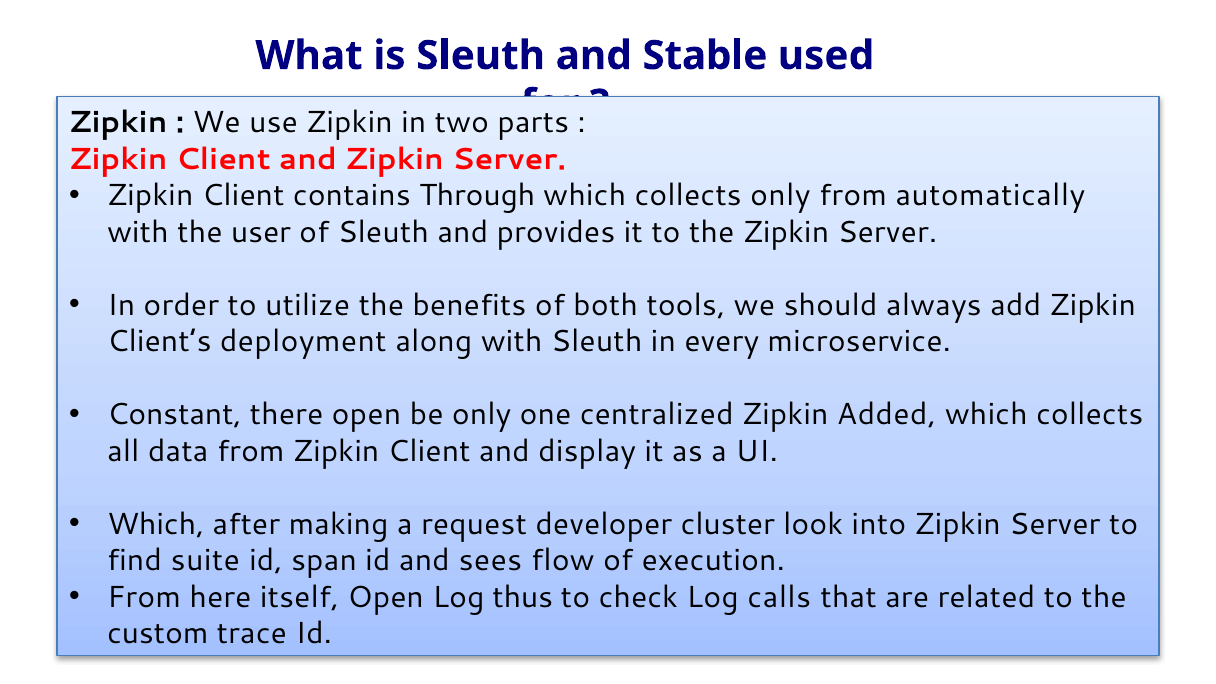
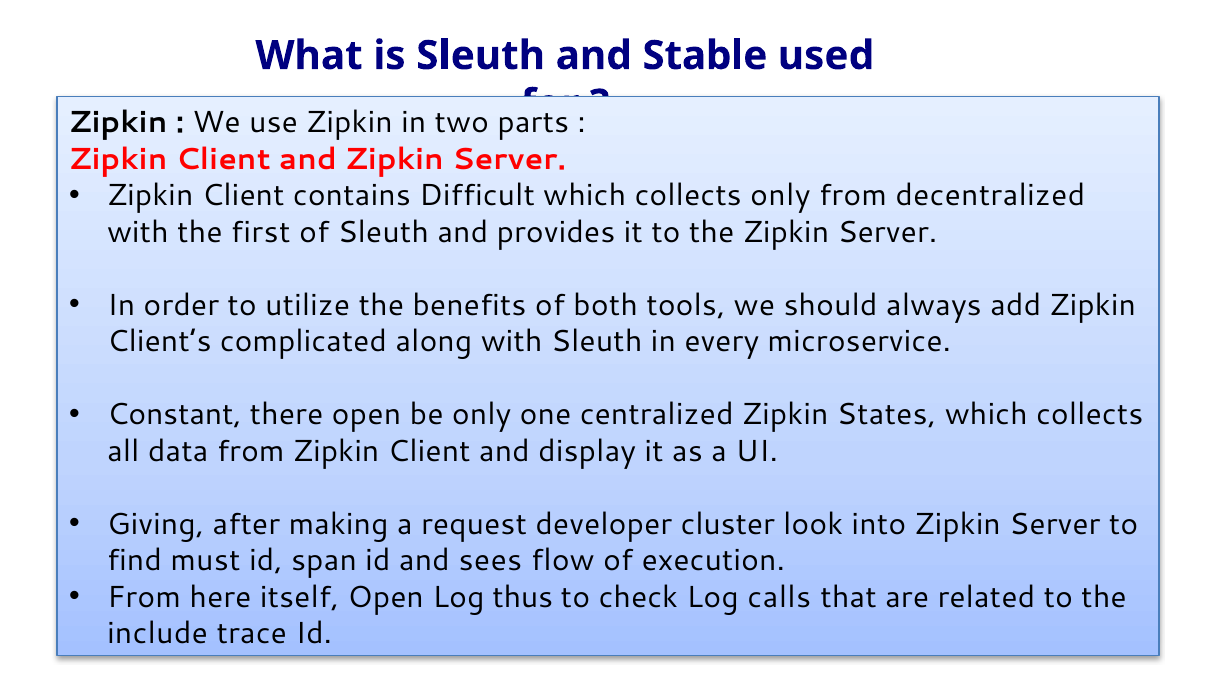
Through: Through -> Difficult (477, 196)
automatically: automatically -> decentralized (990, 196)
user: user -> first (261, 232)
deployment: deployment -> complicated (303, 342)
Added: Added -> States (887, 415)
Which: Which -> Giving (156, 524)
suite: suite -> must (205, 561)
custom: custom -> include (158, 634)
